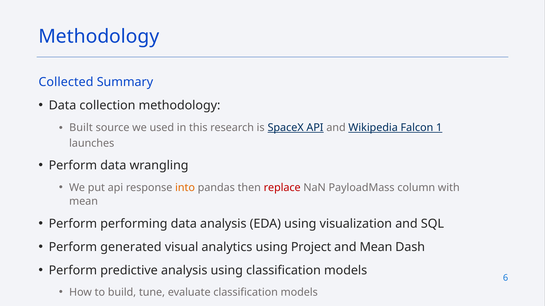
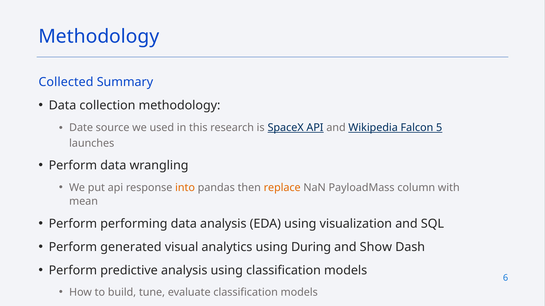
Built: Built -> Date (81, 128)
1: 1 -> 5 (439, 128)
replace colour: red -> orange (282, 188)
Project: Project -> During (311, 248)
and Mean: Mean -> Show (376, 248)
